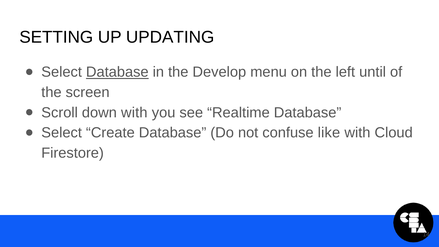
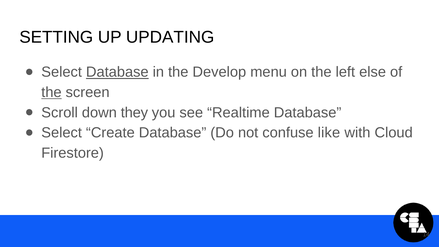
until: until -> else (373, 72)
the underline: none -> present (51, 92)
down with: with -> they (134, 113)
